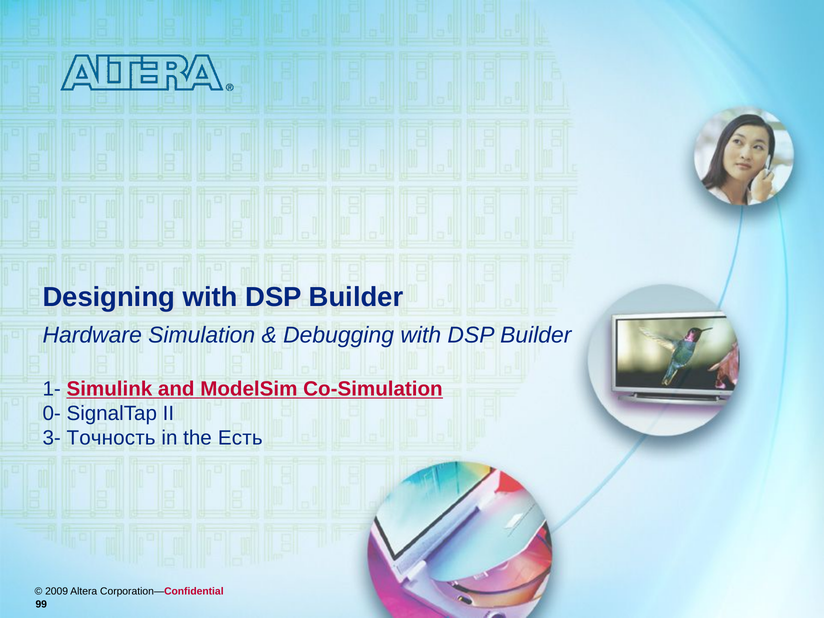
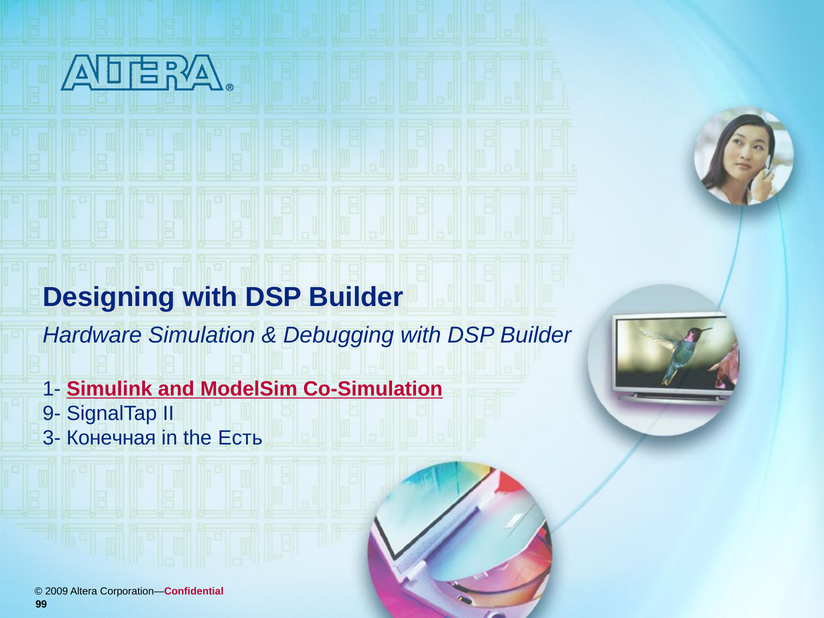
0-: 0- -> 9- (52, 413)
Точность: Точность -> Конечная (111, 438)
